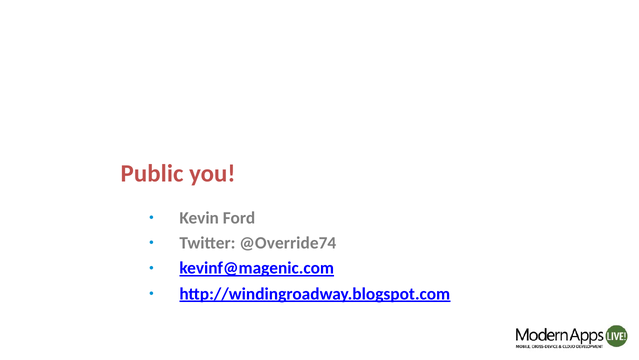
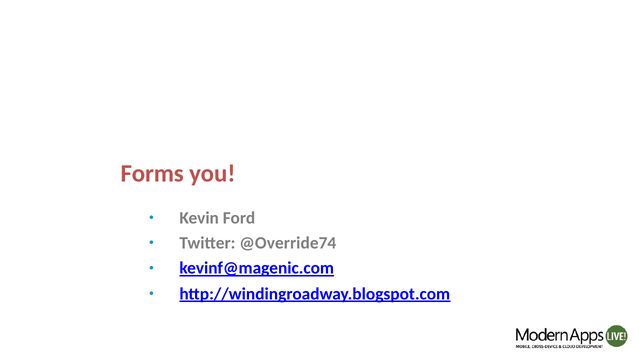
Public: Public -> Forms (152, 173)
